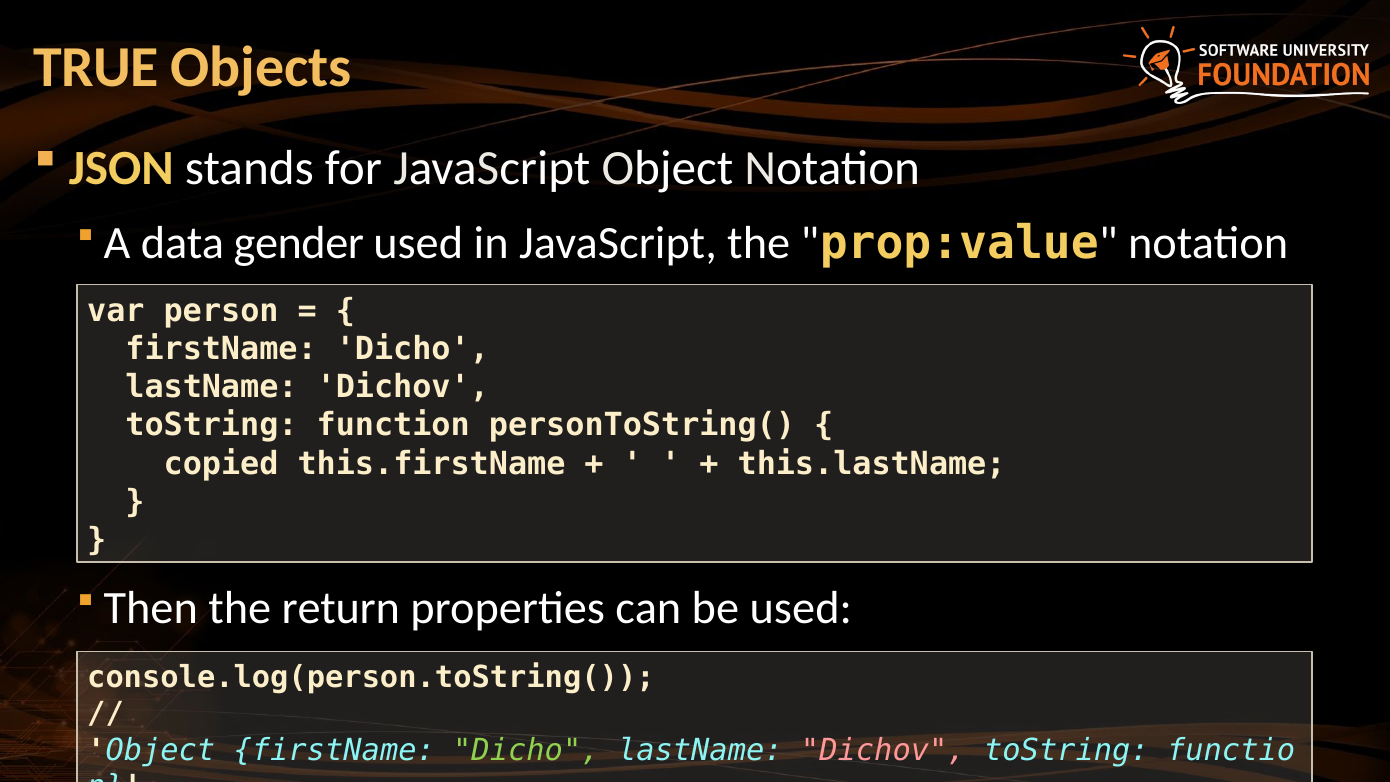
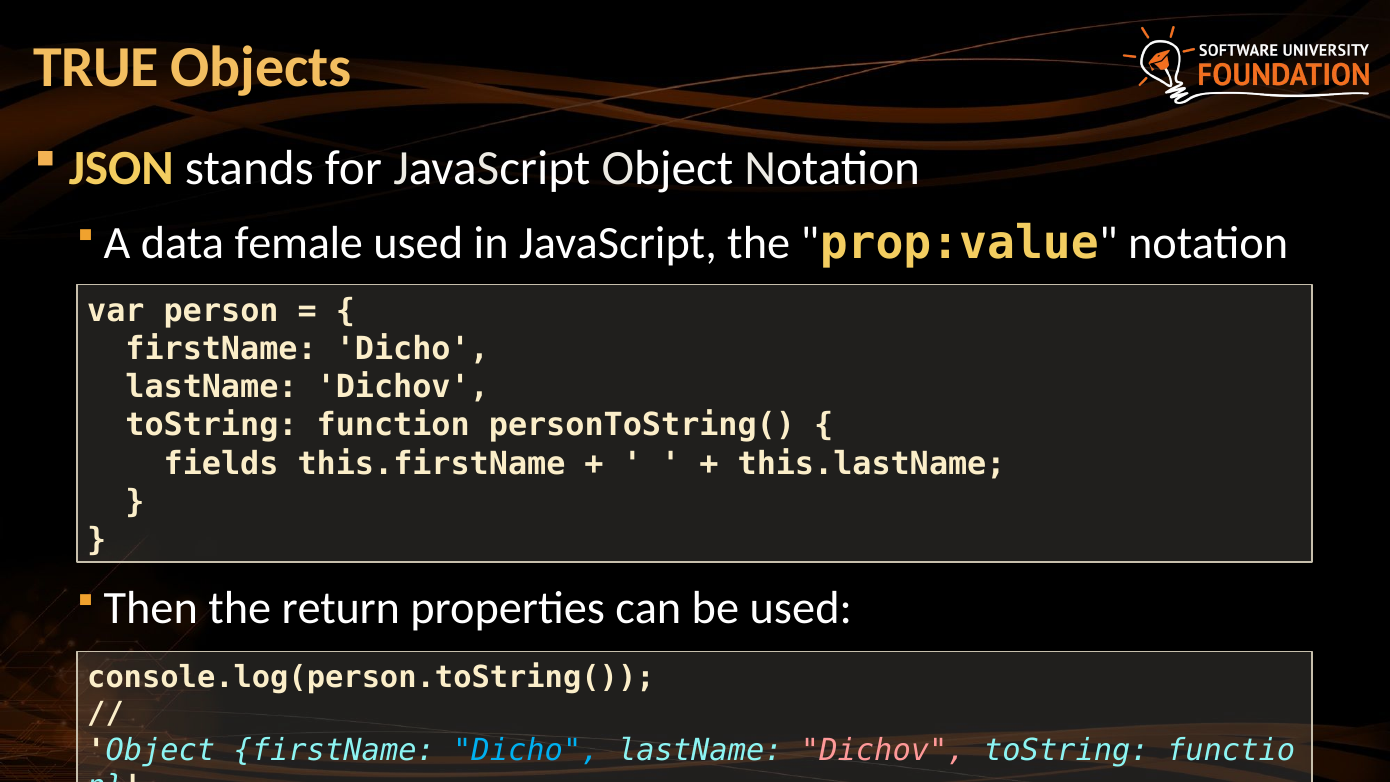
gender: gender -> female (299, 243)
copied: copied -> fields (221, 464)
Dicho colour: light green -> light blue (526, 750)
